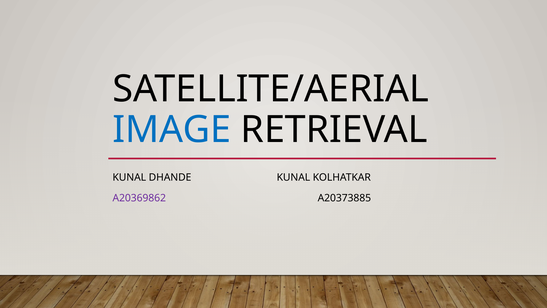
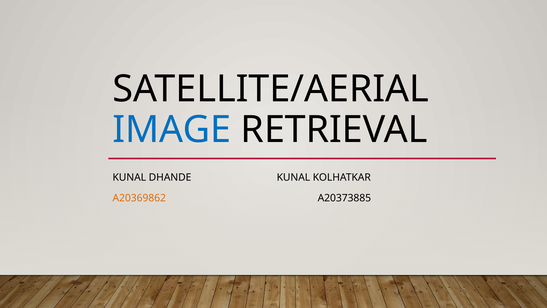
A20369862 colour: purple -> orange (139, 198)
